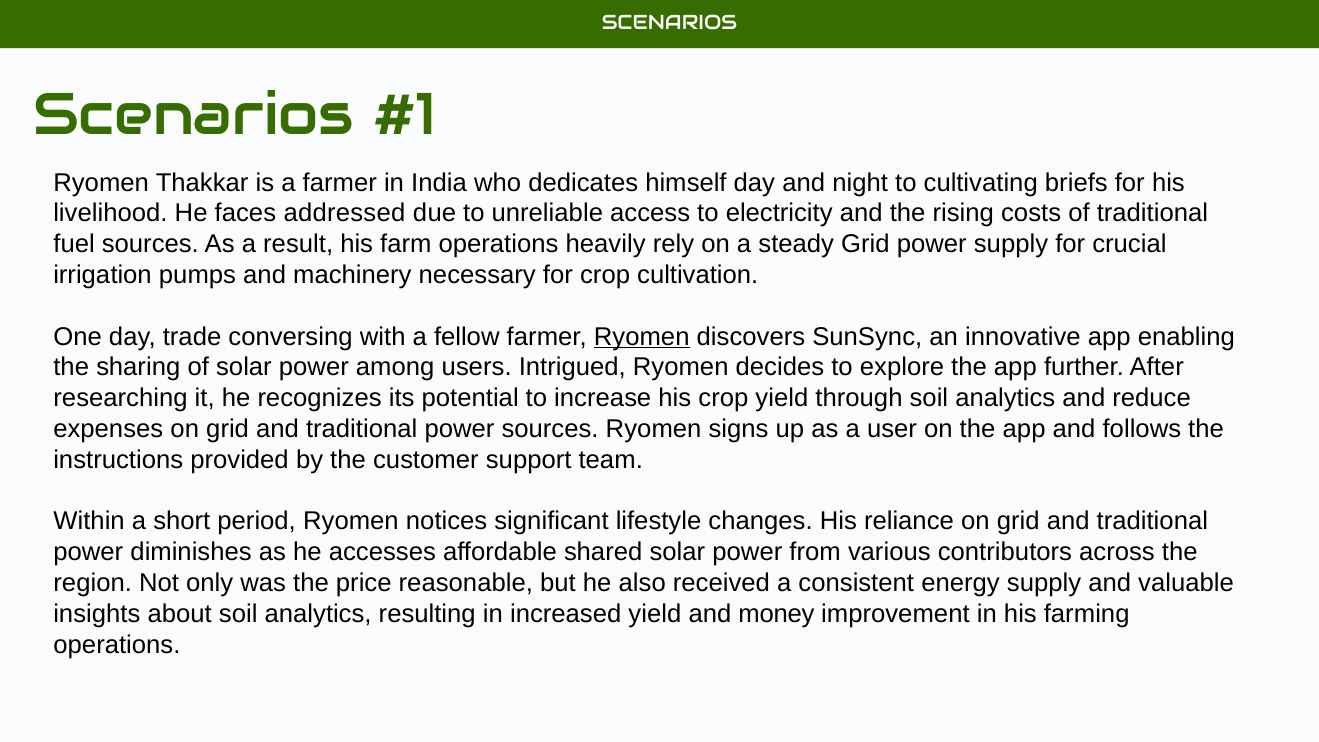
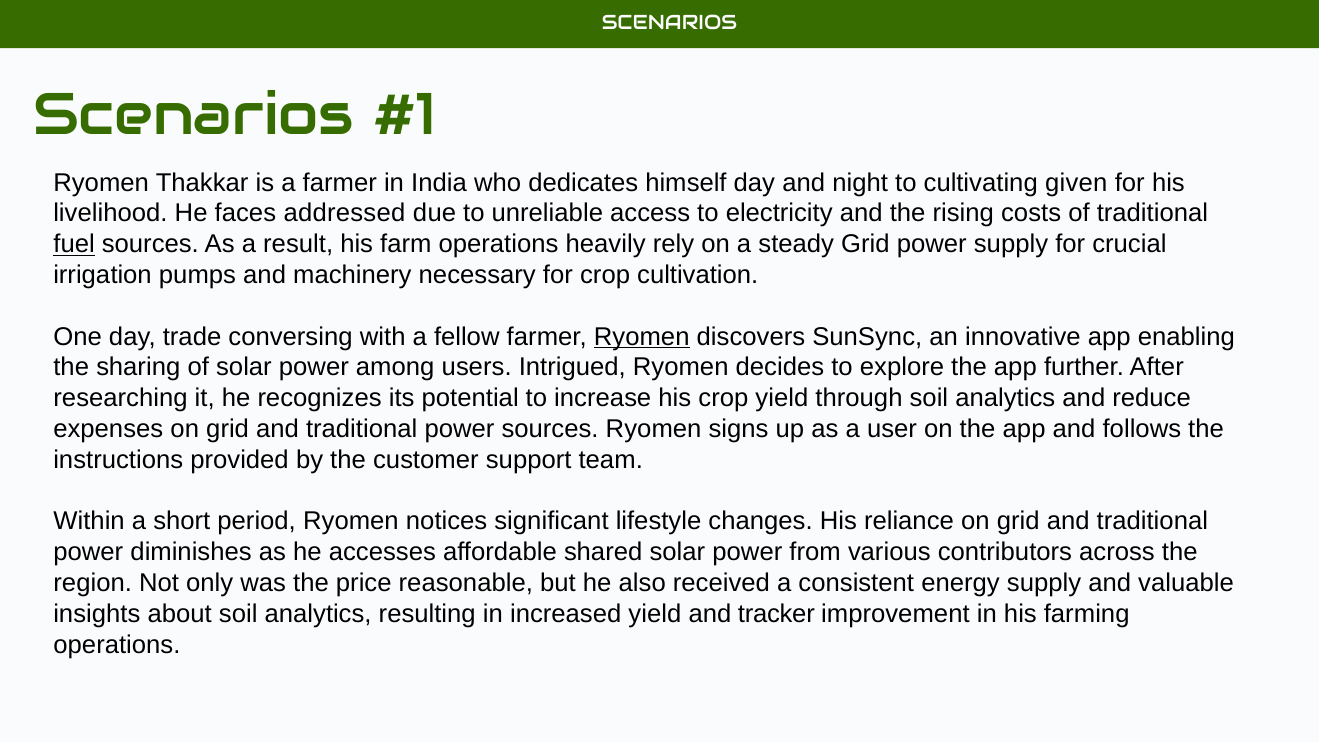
briefs: briefs -> given (1076, 183)
fuel underline: none -> present (74, 244)
money: money -> tracker (776, 614)
